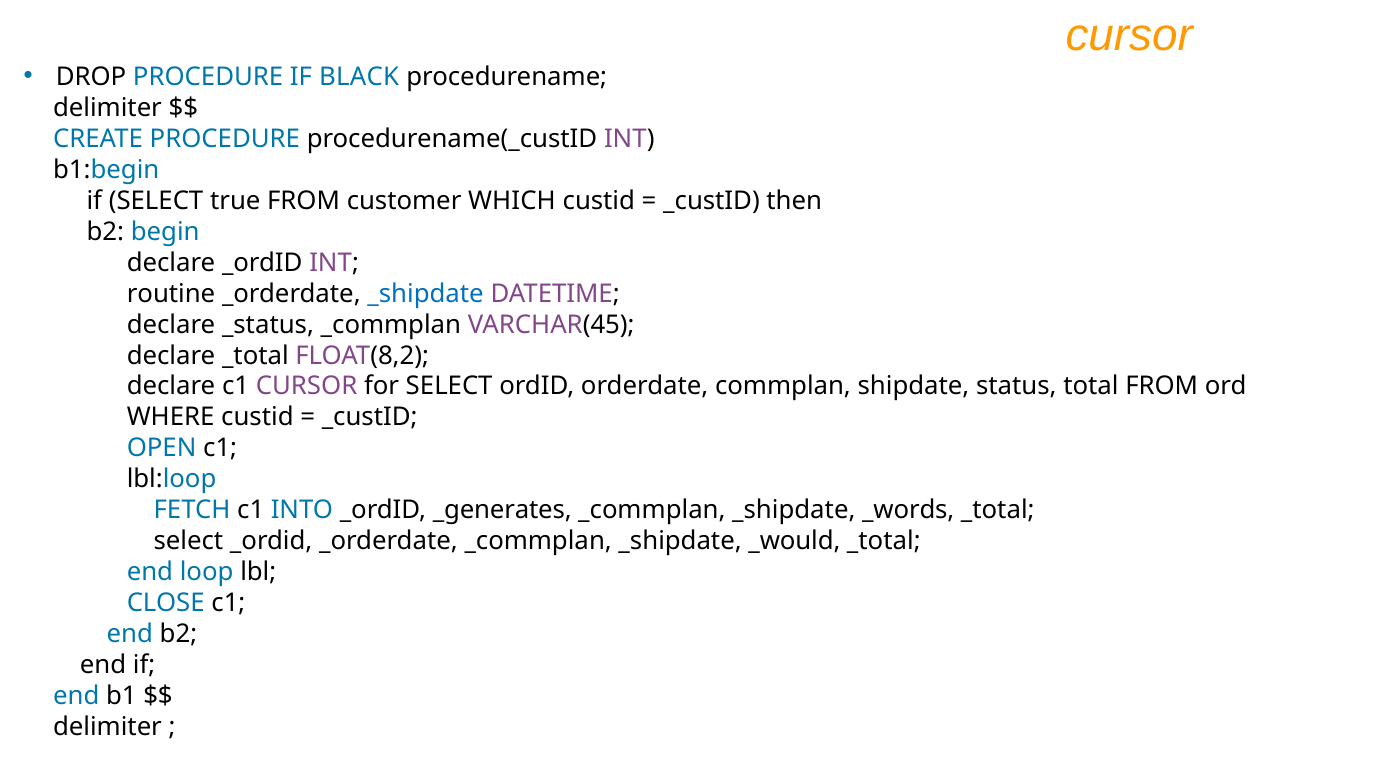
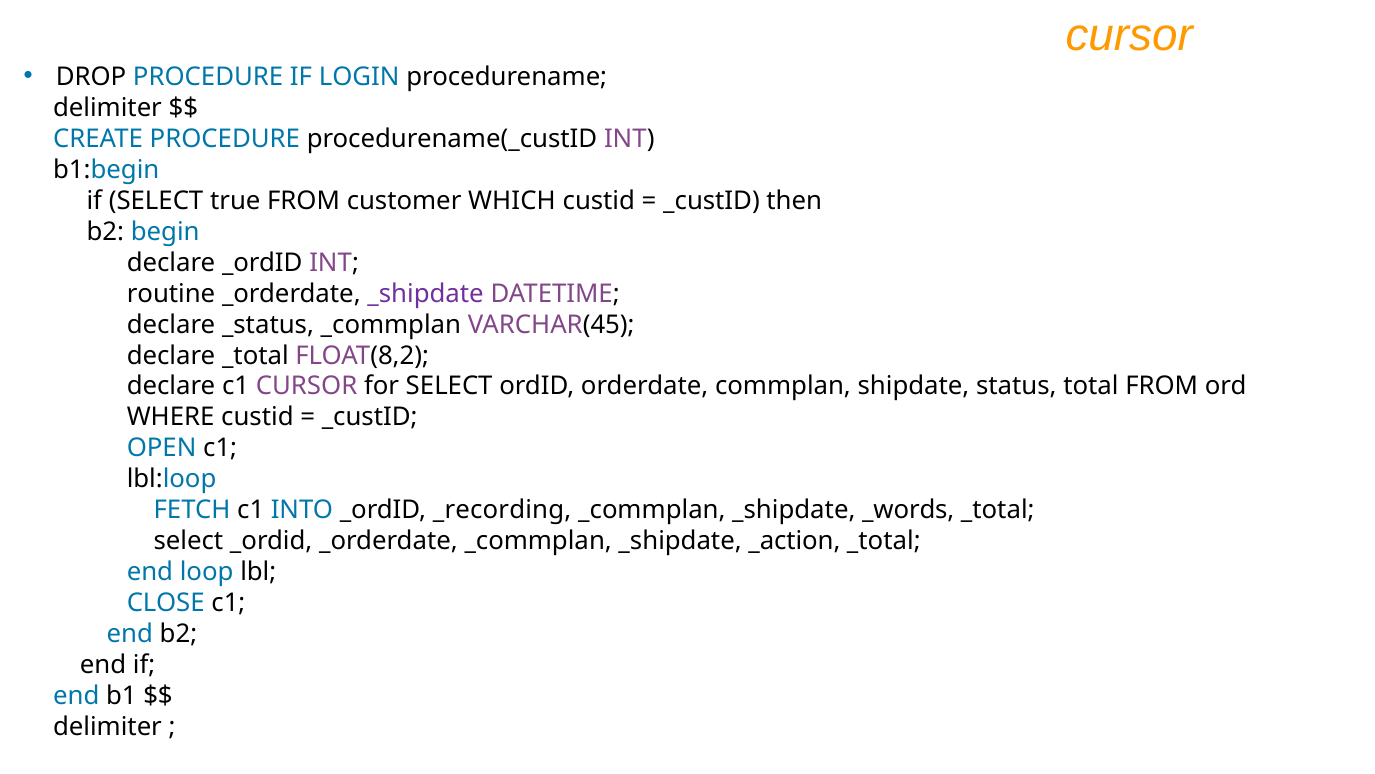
BLACK: BLACK -> LOGIN (359, 77)
_shipdate colour: blue -> purple (426, 293)
_generates: _generates -> _recording (502, 510)
_would: _would -> _action (794, 541)
